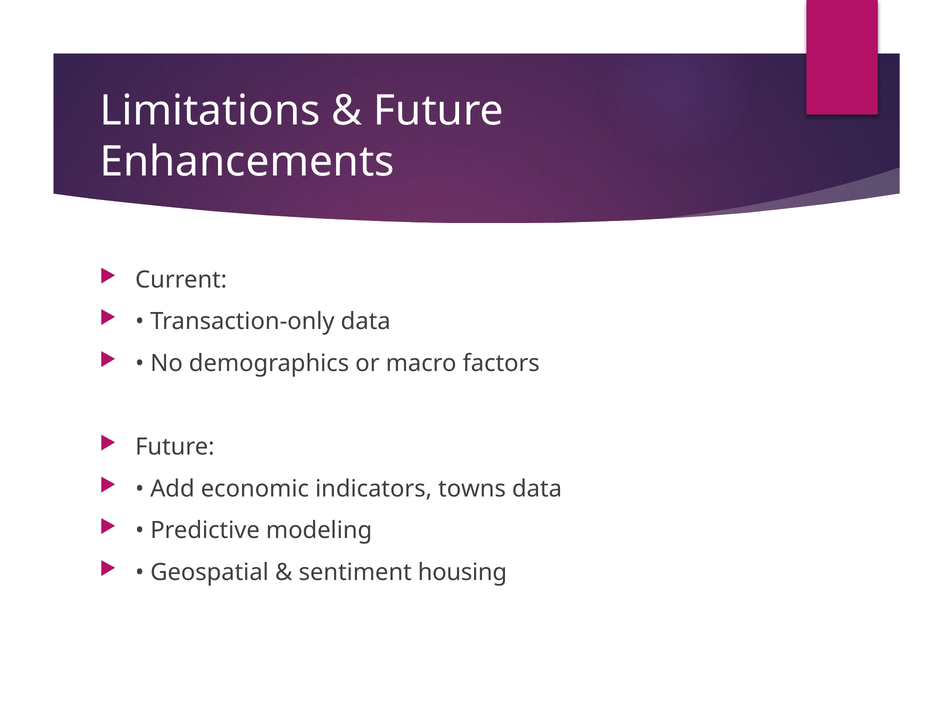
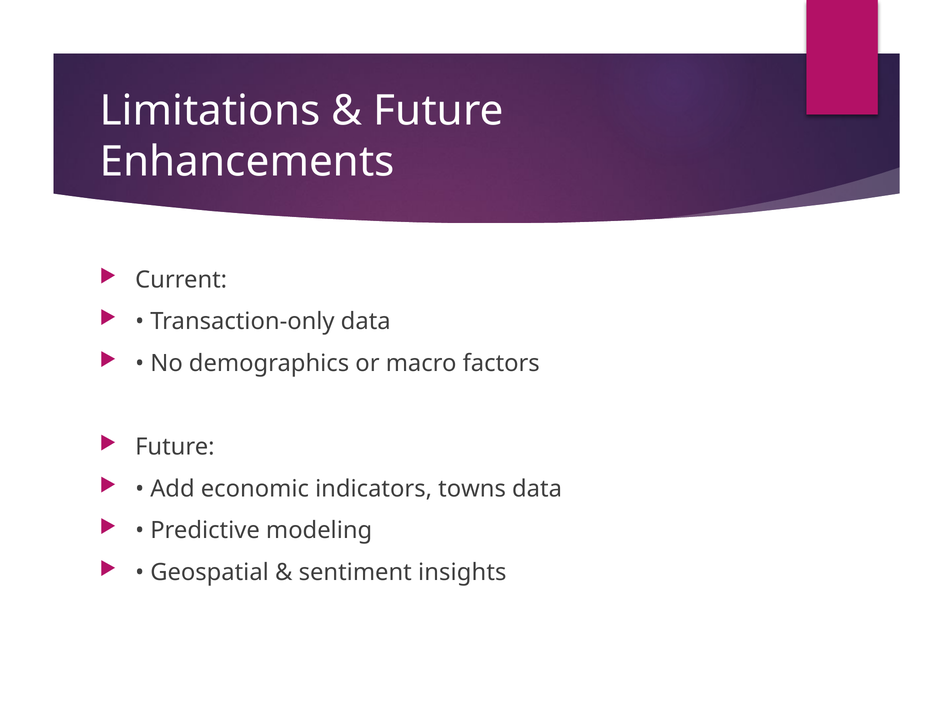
housing: housing -> insights (462, 572)
